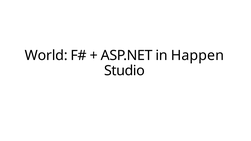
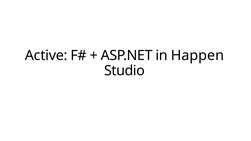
World: World -> Active (46, 55)
